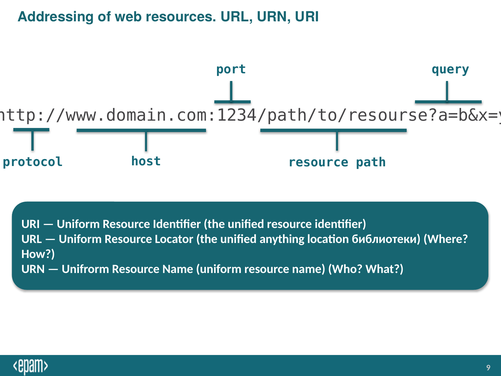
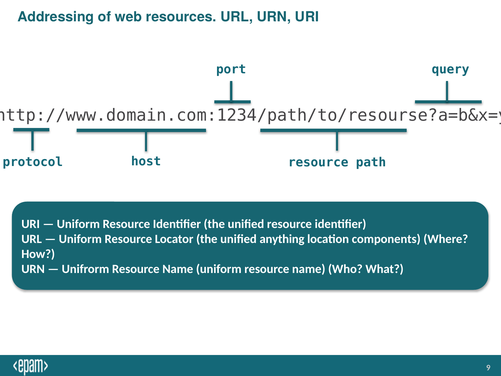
библиотеки: библиотеки -> components (386, 239)
